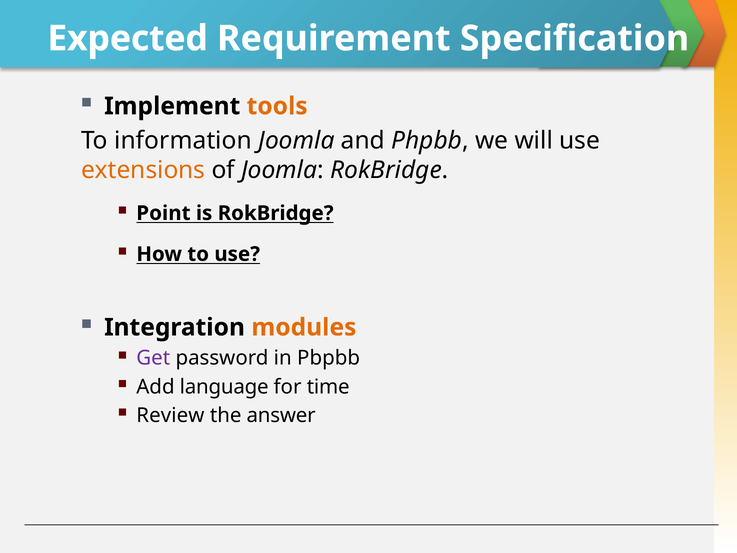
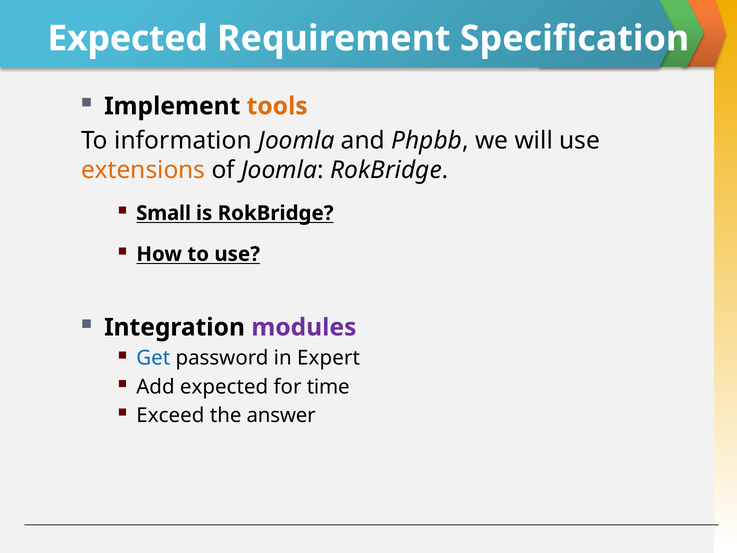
Point: Point -> Small (164, 213)
modules colour: orange -> purple (304, 327)
Get colour: purple -> blue (153, 358)
Pbpbb: Pbpbb -> Expert (328, 358)
Add language: language -> expected (224, 387)
Review: Review -> Exceed (170, 415)
